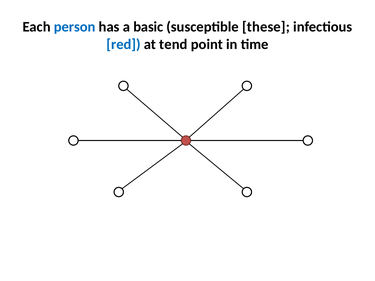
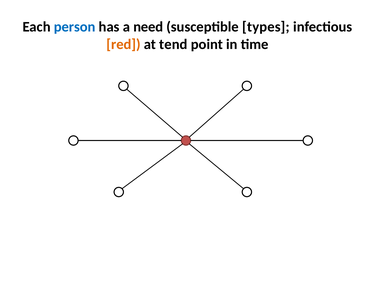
basic: basic -> need (148, 27)
these: these -> types (266, 27)
red colour: blue -> orange (123, 44)
